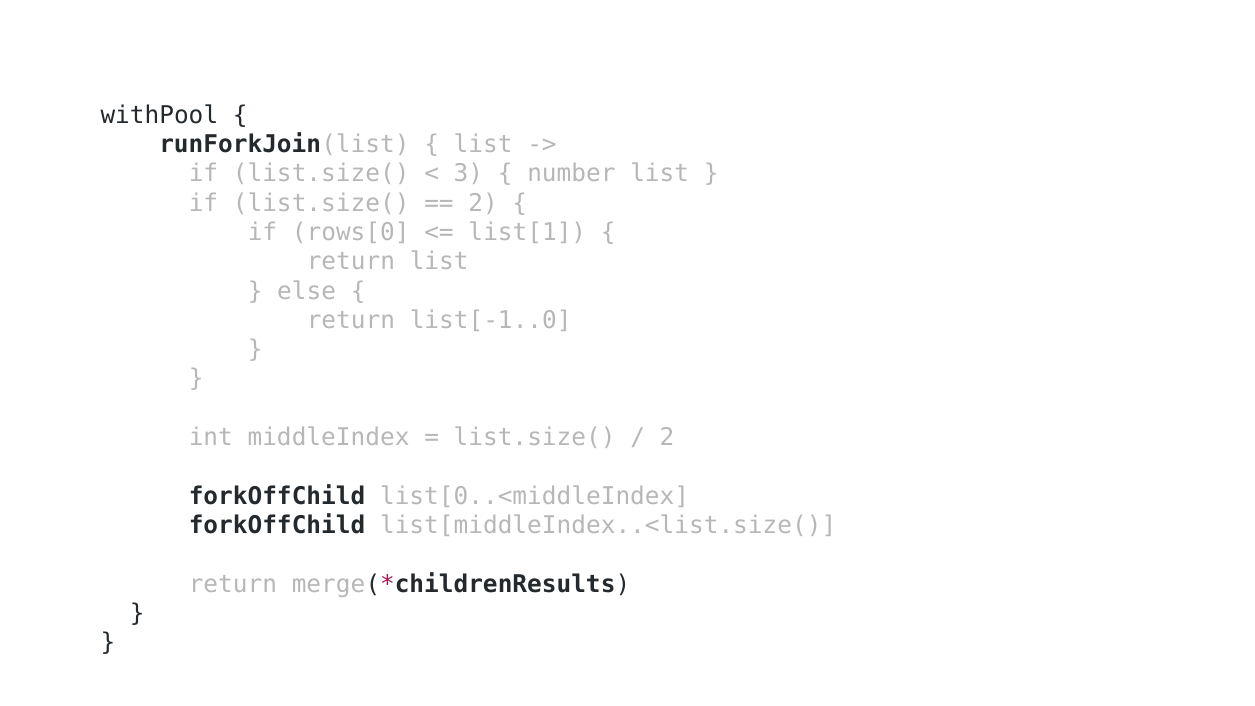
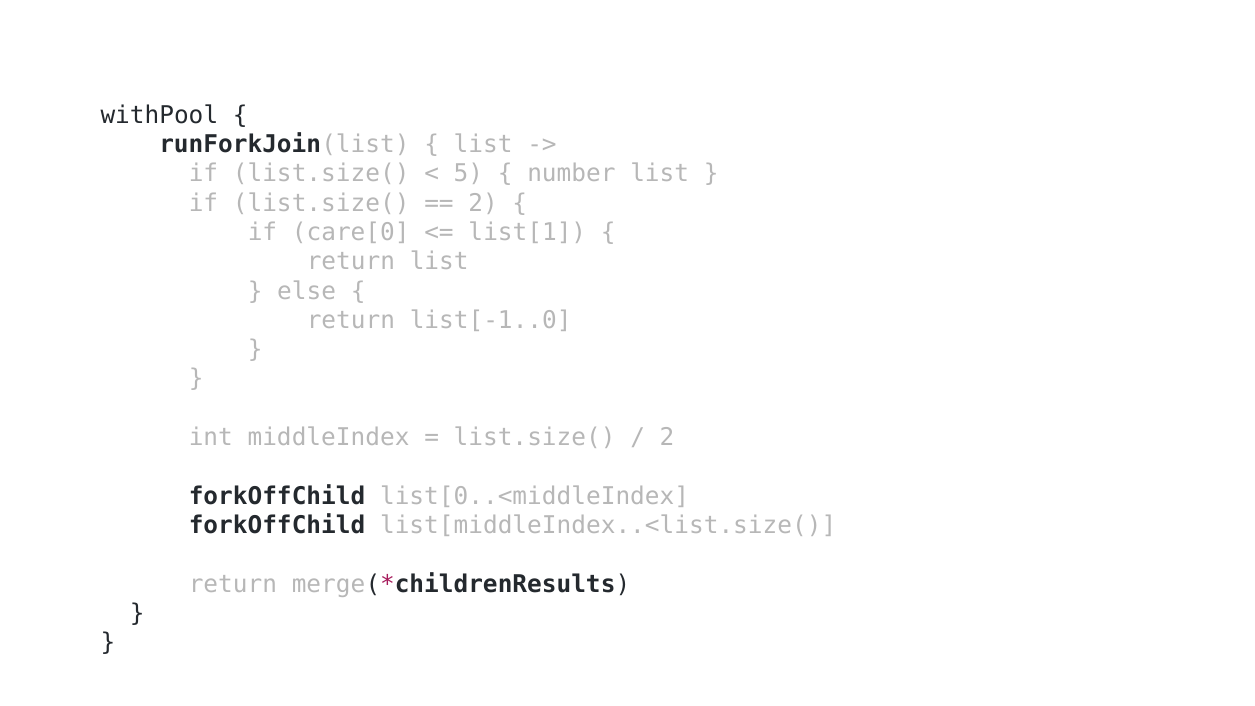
3: 3 -> 5 (468, 174)
rows[0: rows[0 -> care[0 (351, 232)
